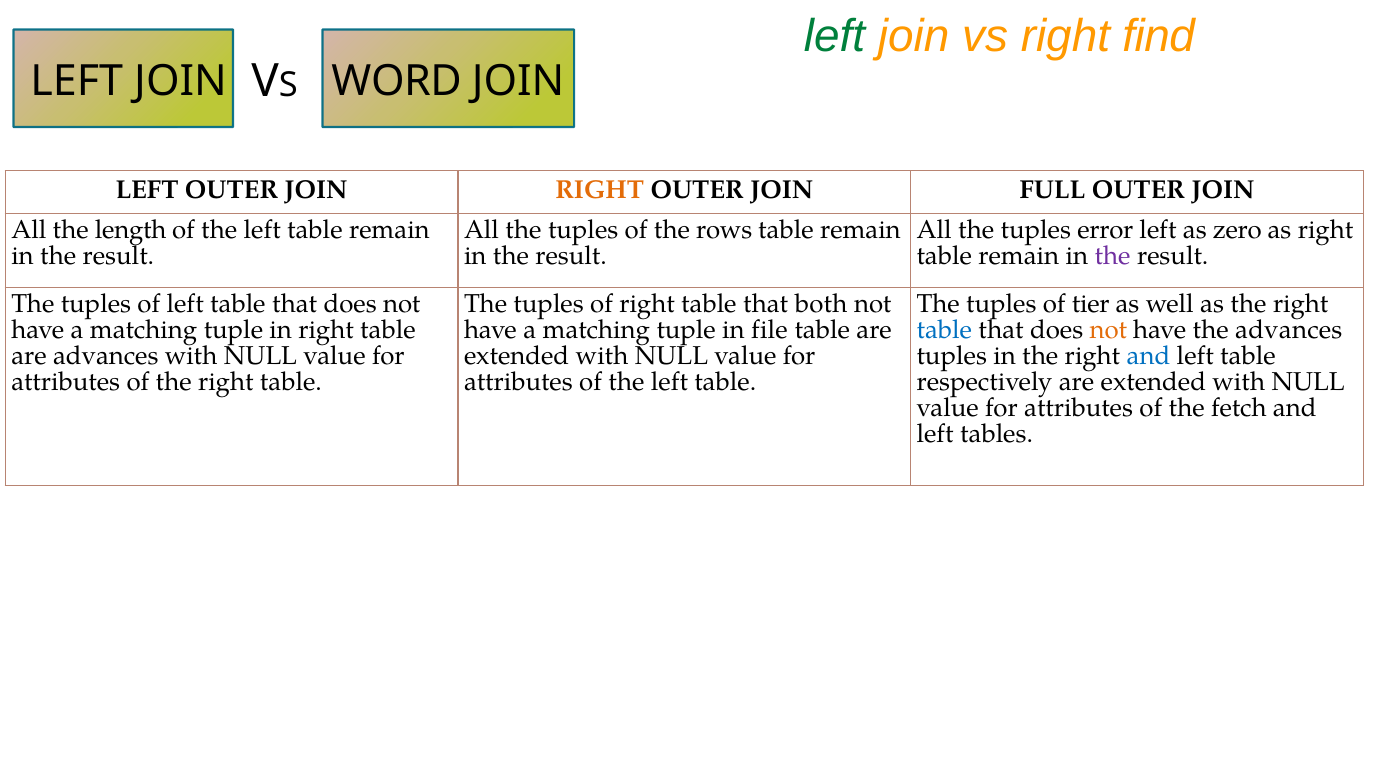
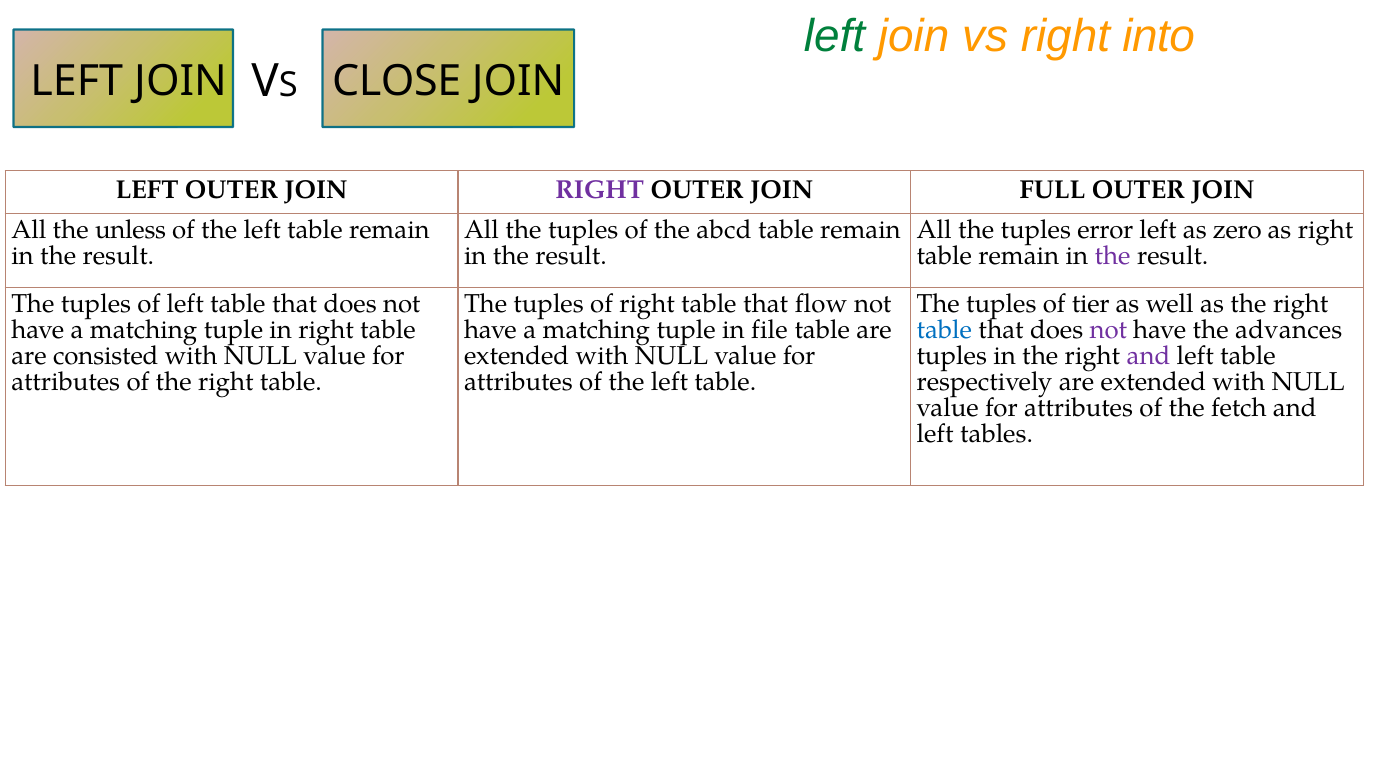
find: find -> into (1159, 36)
WORD: WORD -> CLOSE (397, 82)
RIGHT colour: orange -> purple (600, 190)
length: length -> unless (131, 230)
rows: rows -> abcd (724, 230)
both: both -> flow (821, 304)
not colour: orange -> purple (1108, 330)
are advances: advances -> consisted (106, 356)
and colour: blue -> purple (1149, 356)
